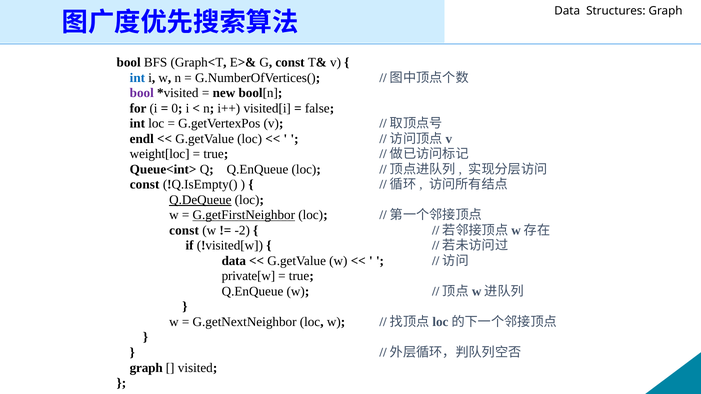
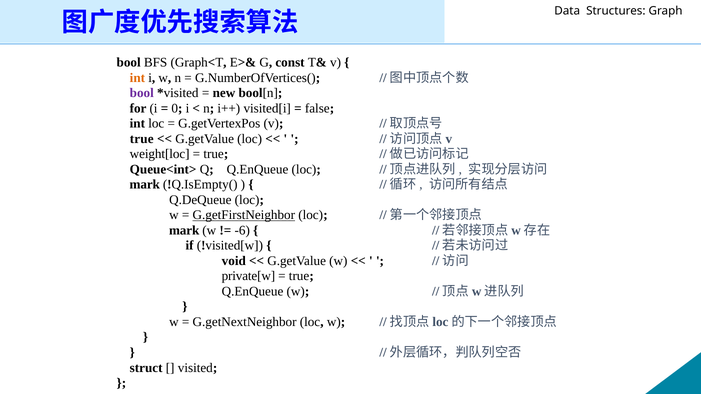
int colour: blue -> orange (137, 78)
endl: endl -> true (142, 139)
const: const -> mark (145, 185)
Q.DeQueue underline: present -> none (200, 200)
const: const -> mark (184, 230)
-2: -2 -> -6 (242, 230)
data: data -> void (234, 261)
graph: graph -> struct (146, 368)
